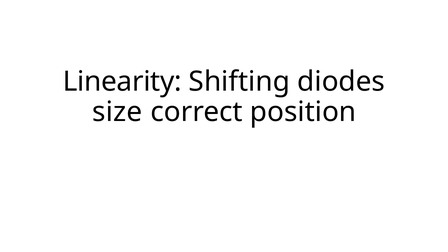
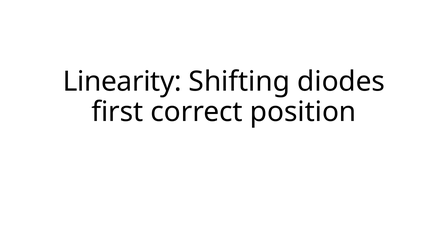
size: size -> first (117, 112)
